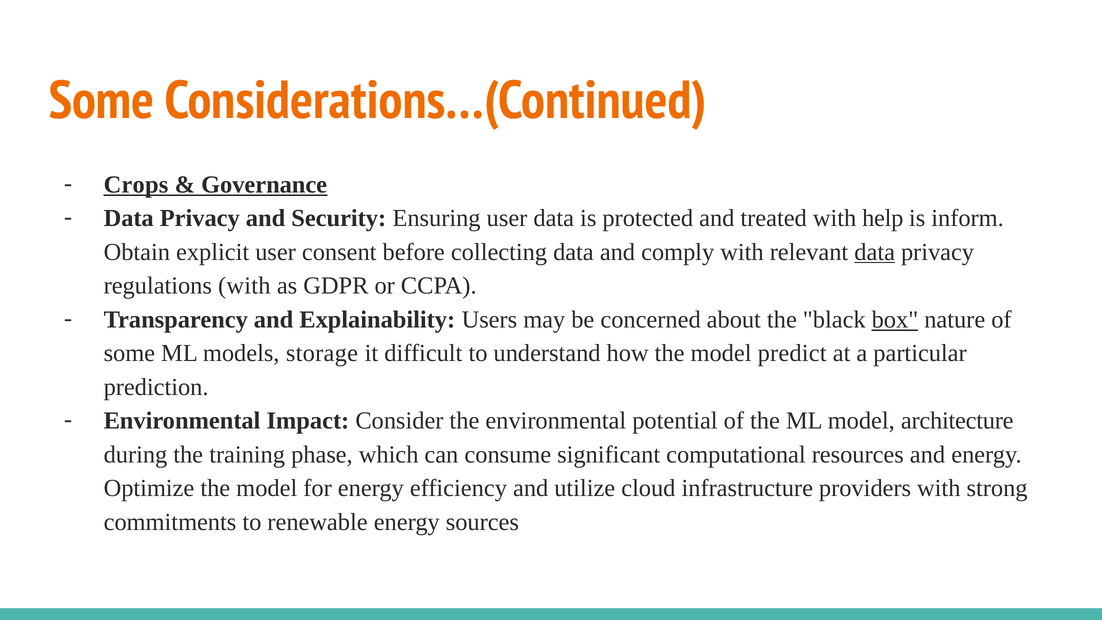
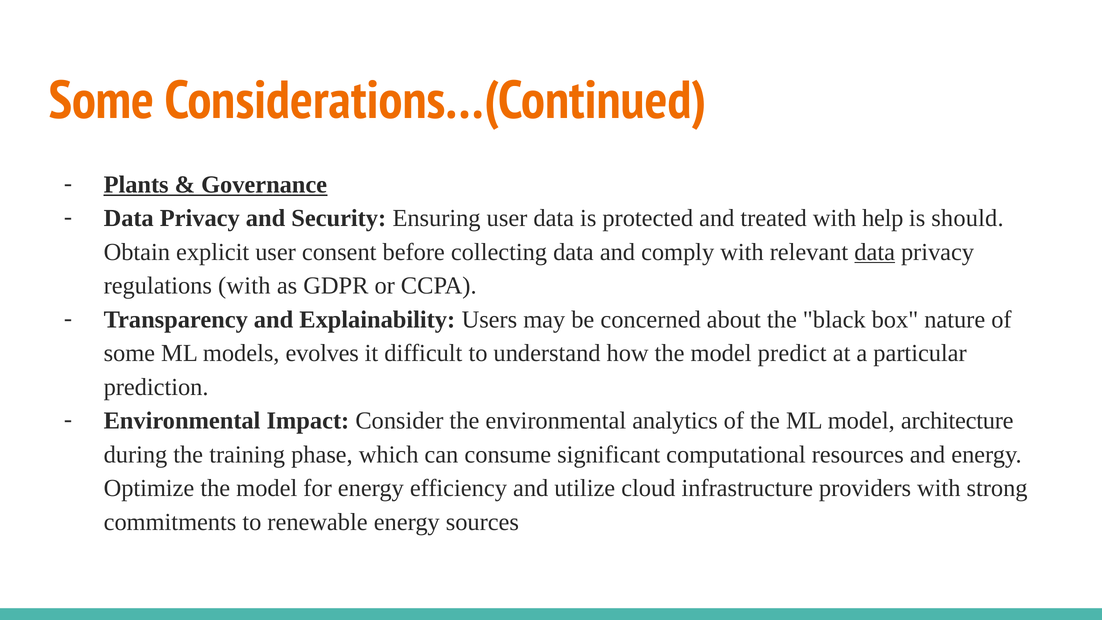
Crops: Crops -> Plants (136, 184)
inform: inform -> should (967, 218)
box underline: present -> none (895, 319)
storage: storage -> evolves (322, 353)
potential: potential -> analytics (675, 421)
